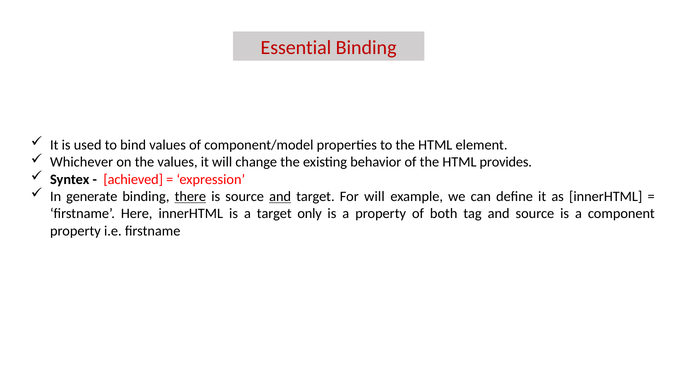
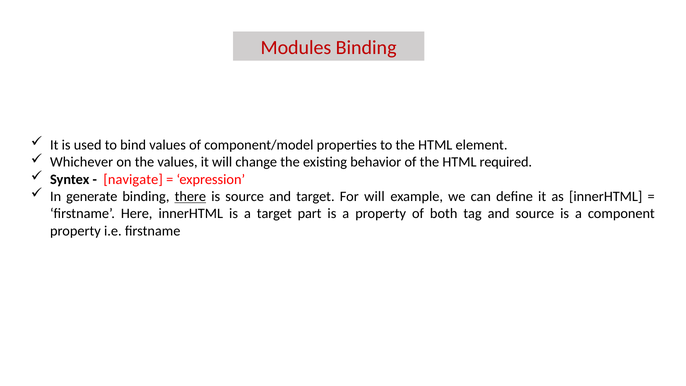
Essential: Essential -> Modules (296, 47)
provides: provides -> required (506, 162)
achieved: achieved -> navigate (133, 179)
and underline: present -> none (280, 196)
only: only -> part (310, 214)
